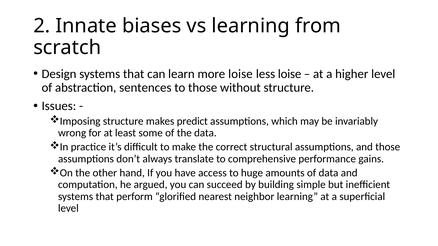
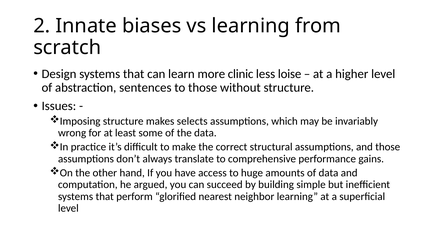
more loise: loise -> clinic (241, 74)
predict: predict -> selects (192, 121)
